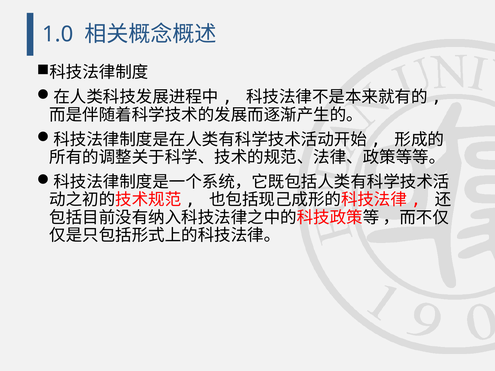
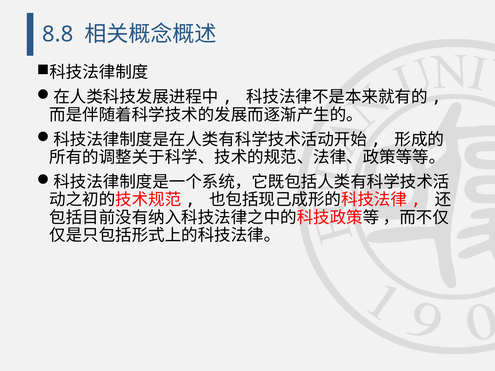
1.0: 1.0 -> 8.8 (58, 34)
